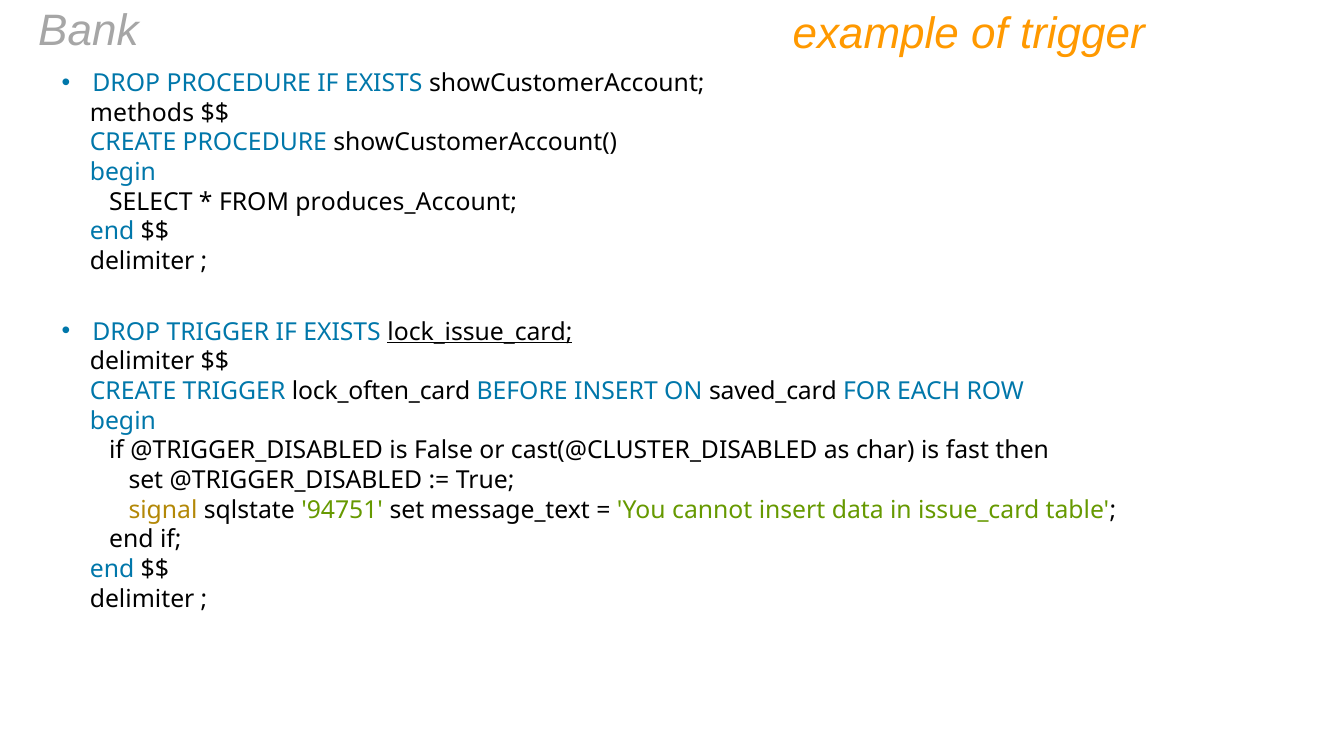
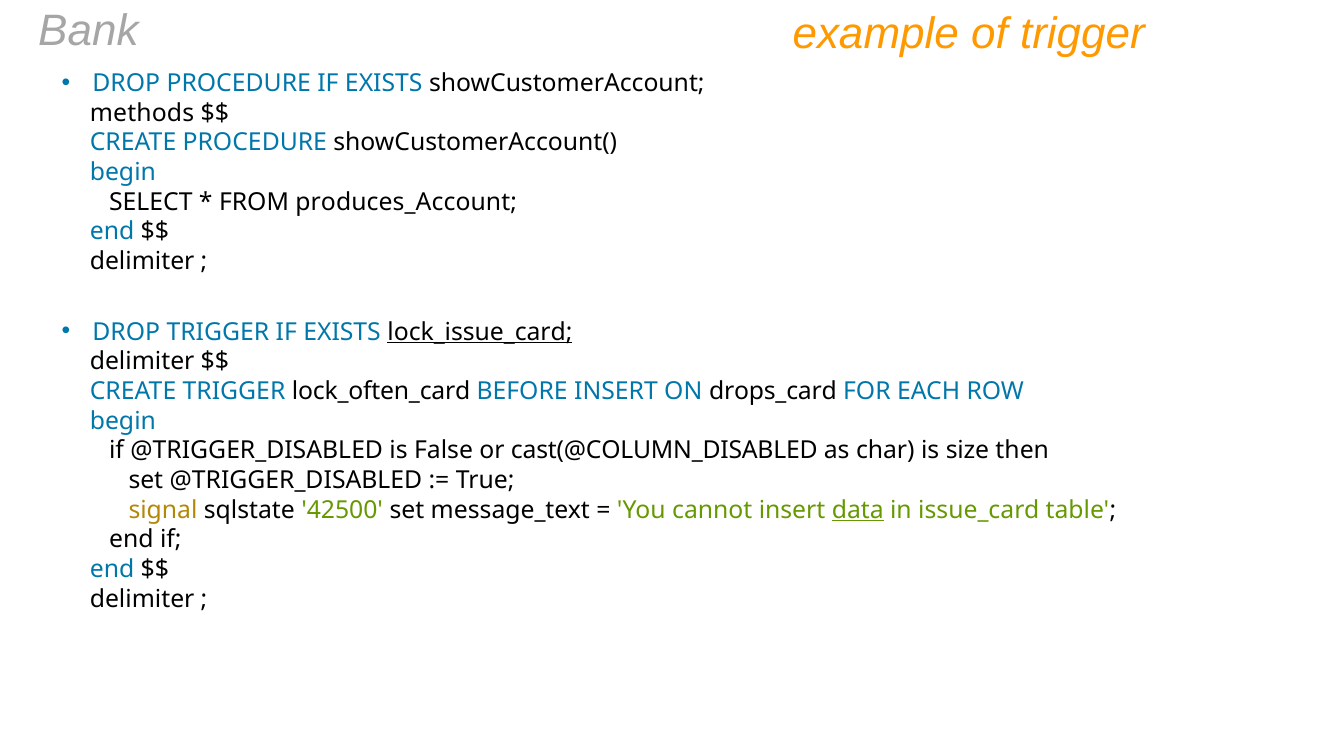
saved_card: saved_card -> drops_card (773, 392)
cast(@CLUSTER_DISABLED: cast(@CLUSTER_DISABLED -> cast(@COLUMN_DISABLED (664, 451)
fast: fast -> size (967, 451)
94751: 94751 -> 42500 (342, 510)
data underline: none -> present (858, 510)
